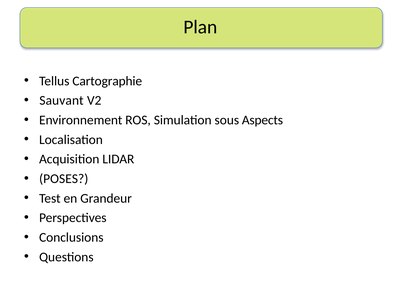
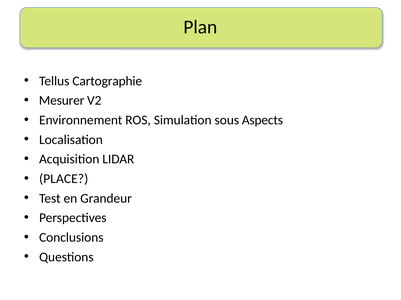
Sauvant: Sauvant -> Mesurer (62, 101)
POSES: POSES -> PLACE (64, 179)
